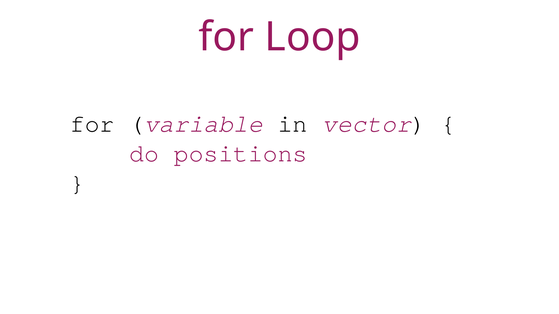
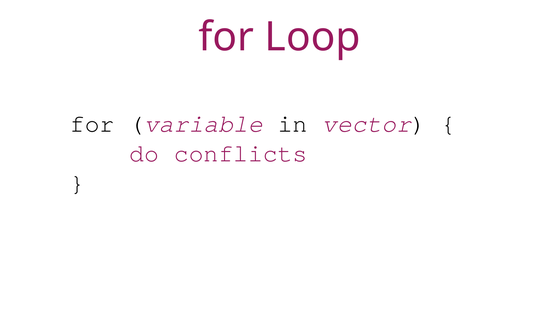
positions: positions -> conflicts (241, 154)
